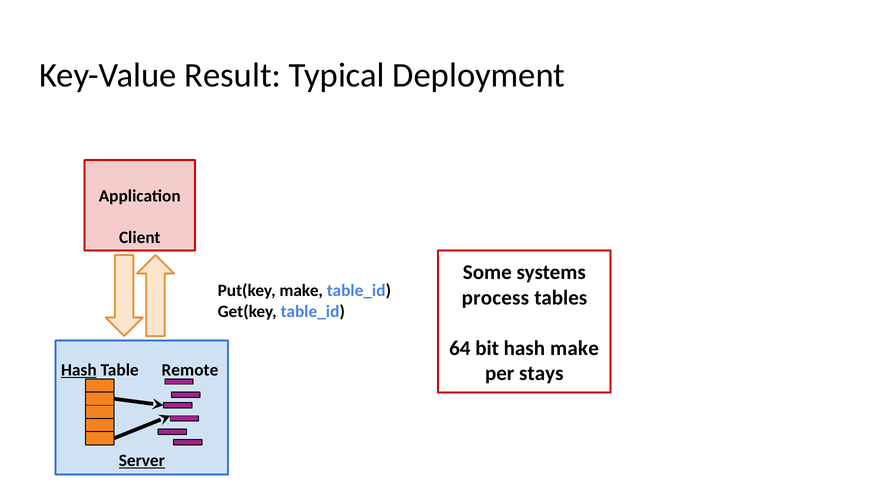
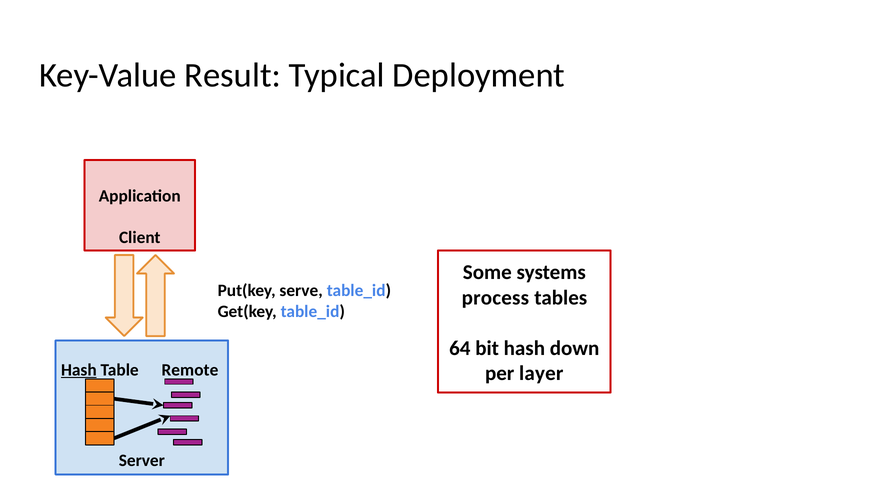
Put(key make: make -> serve (301, 291)
hash make: make -> down (575, 348)
stays: stays -> layer (541, 373)
Server underline: present -> none (142, 460)
